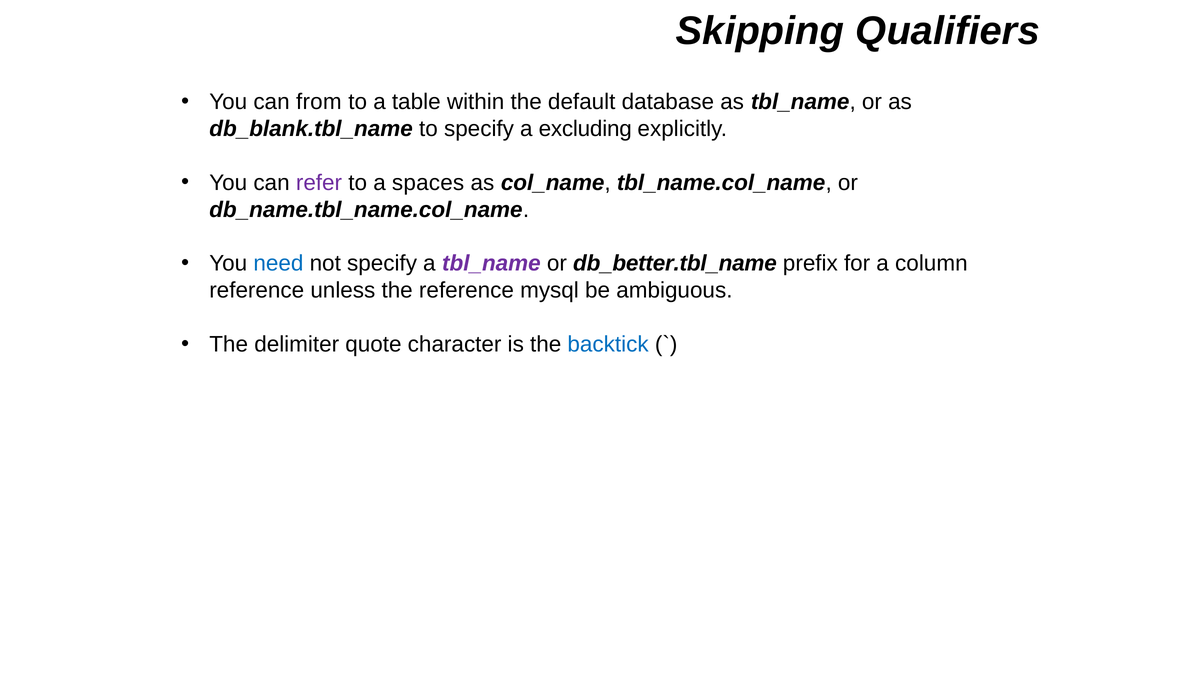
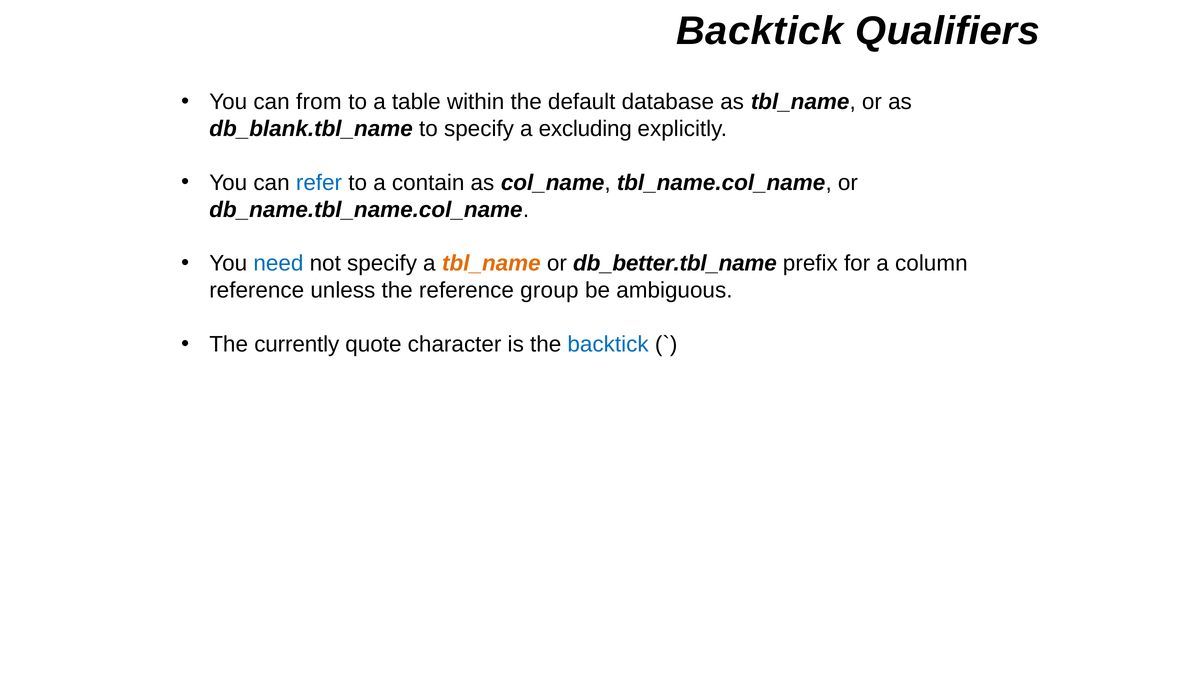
Skipping: Skipping -> Backtick (760, 31)
refer colour: purple -> blue (319, 183)
spaces: spaces -> contain (428, 183)
tbl_name colour: purple -> orange (491, 264)
mysql: mysql -> group (549, 291)
delimiter: delimiter -> currently (297, 345)
